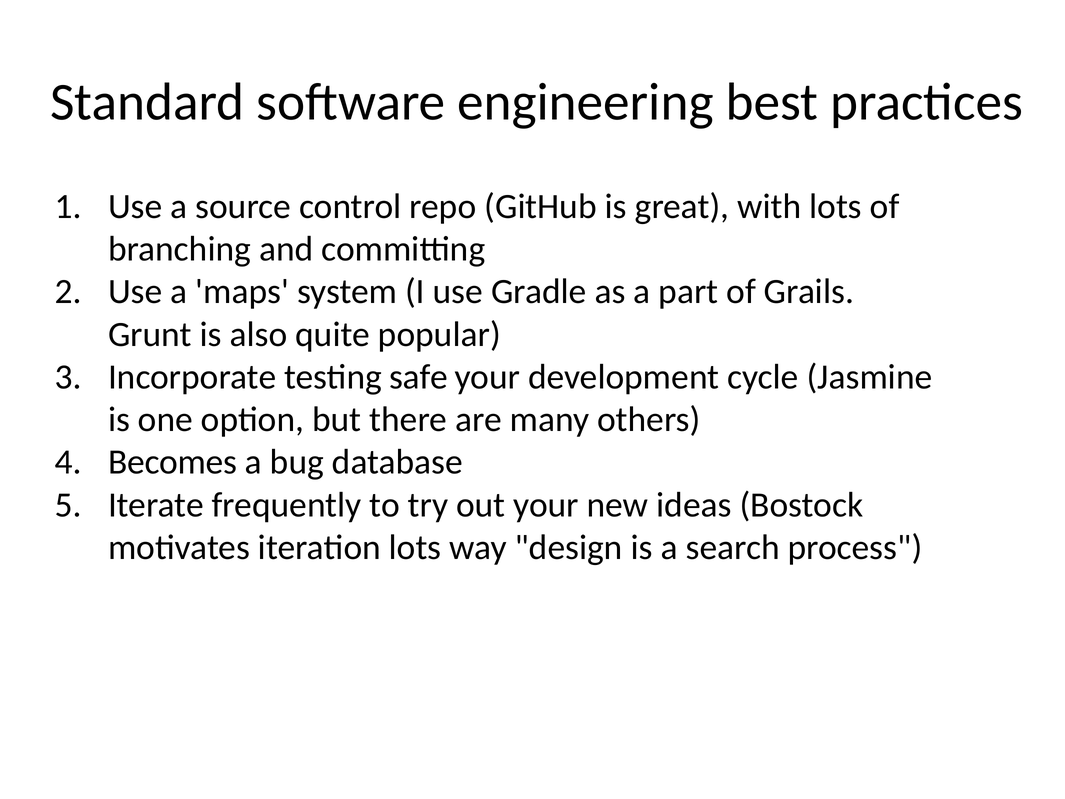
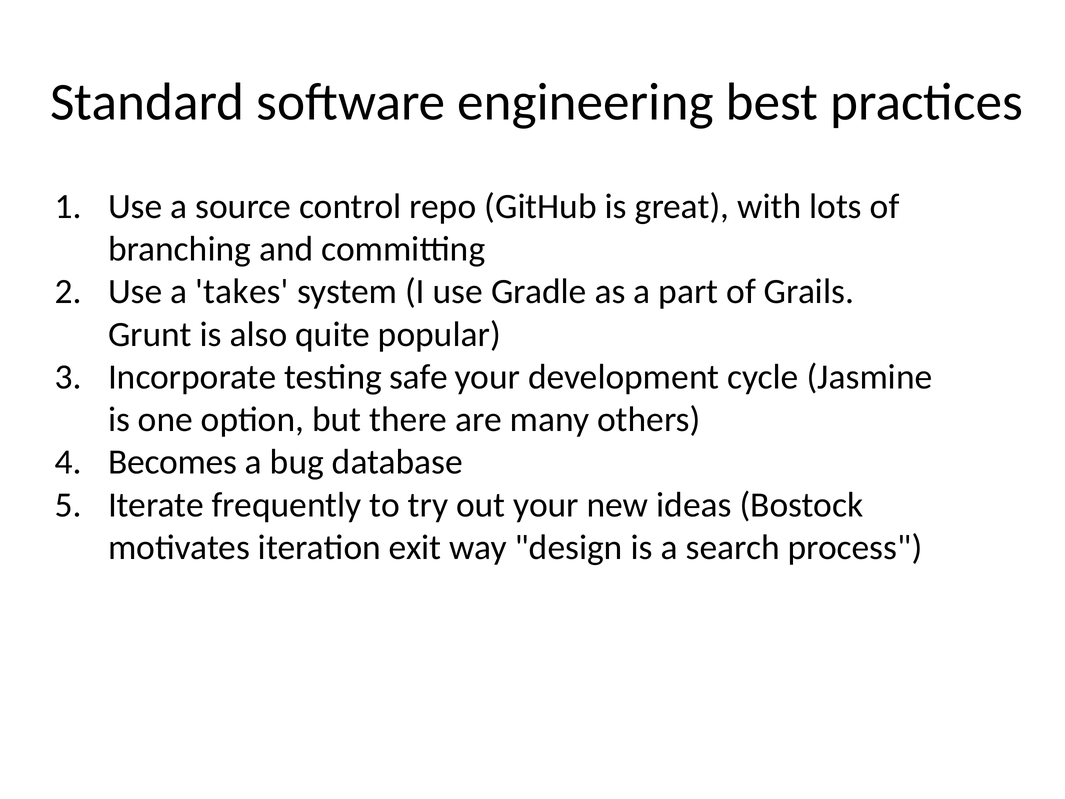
maps: maps -> takes (242, 292)
iteration lots: lots -> exit (415, 547)
